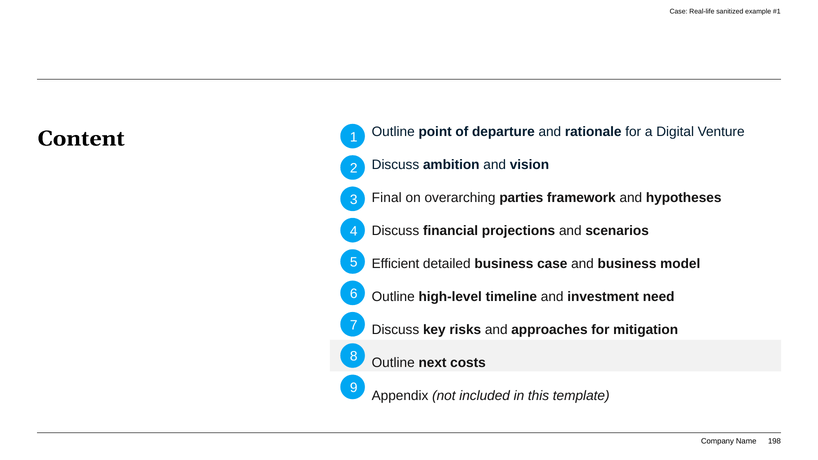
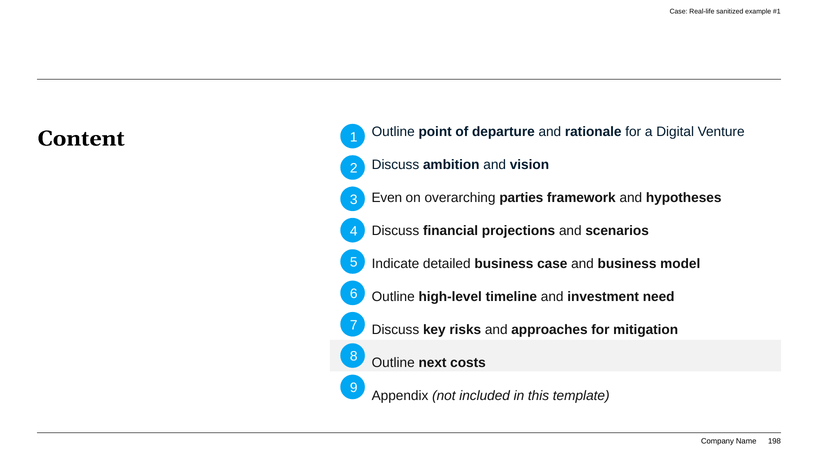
Final: Final -> Even (387, 198)
Efficient: Efficient -> Indicate (395, 264)
